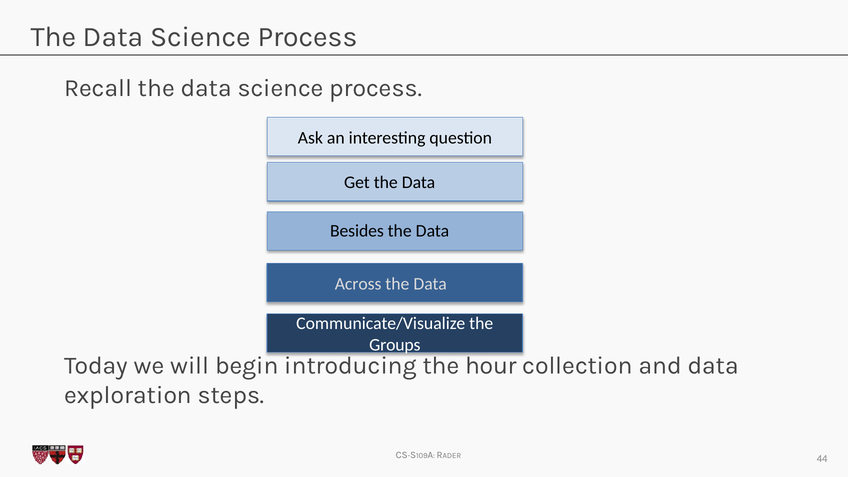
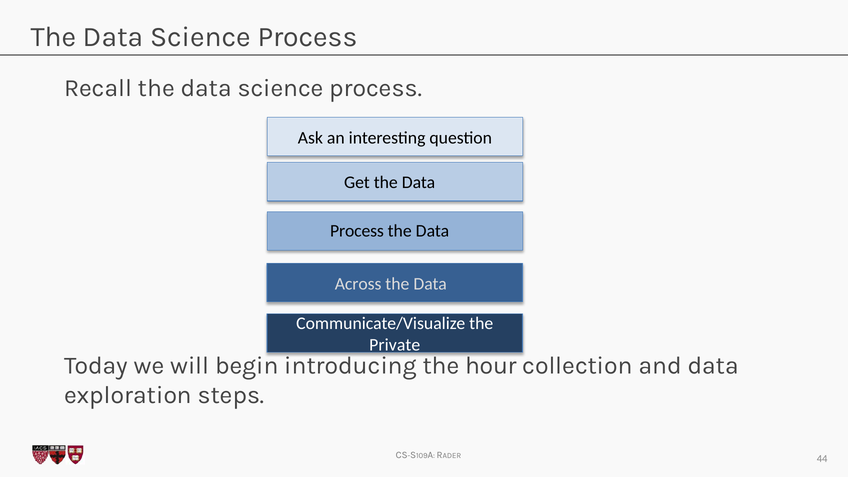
Besides: Besides -> Process (357, 231)
Groups: Groups -> Private (395, 345)
